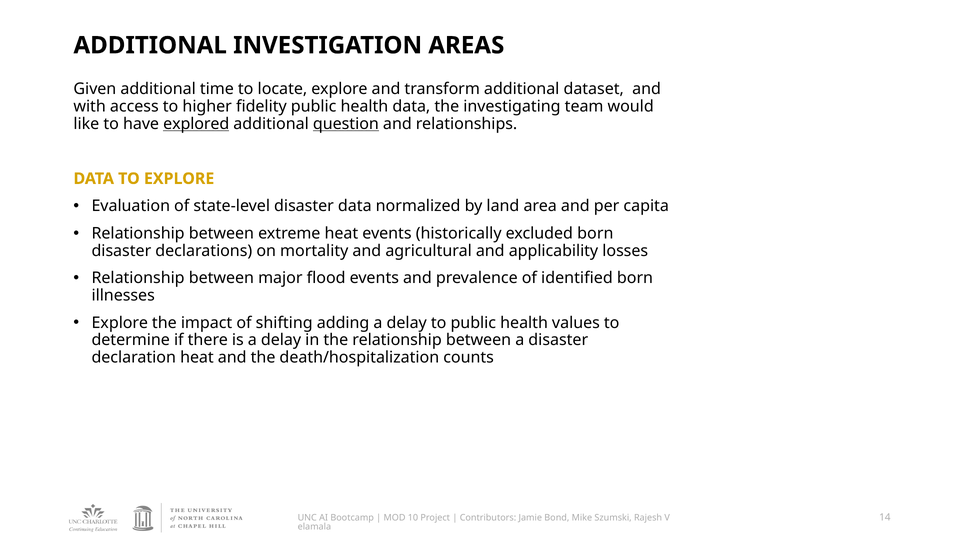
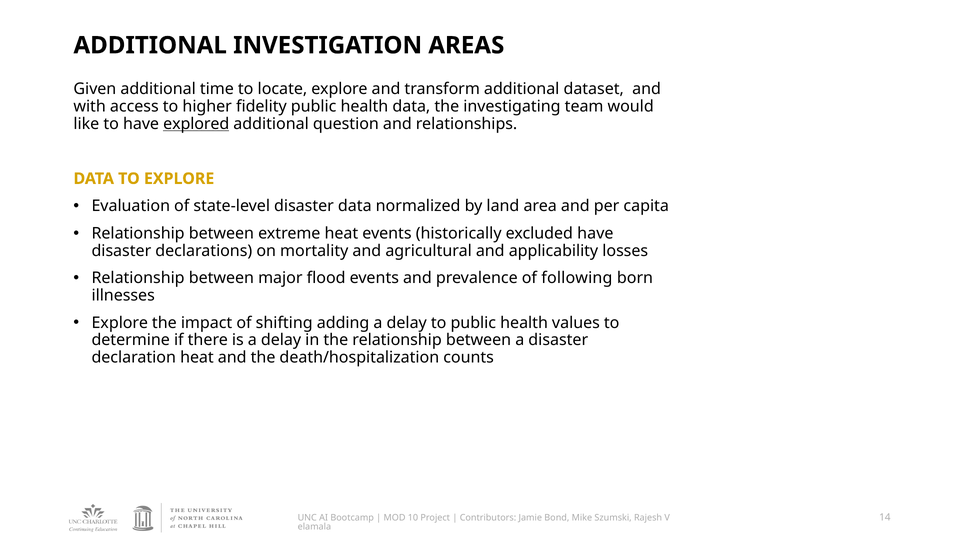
question underline: present -> none (346, 124)
excluded born: born -> have (595, 233)
identified: identified -> following (577, 278)
